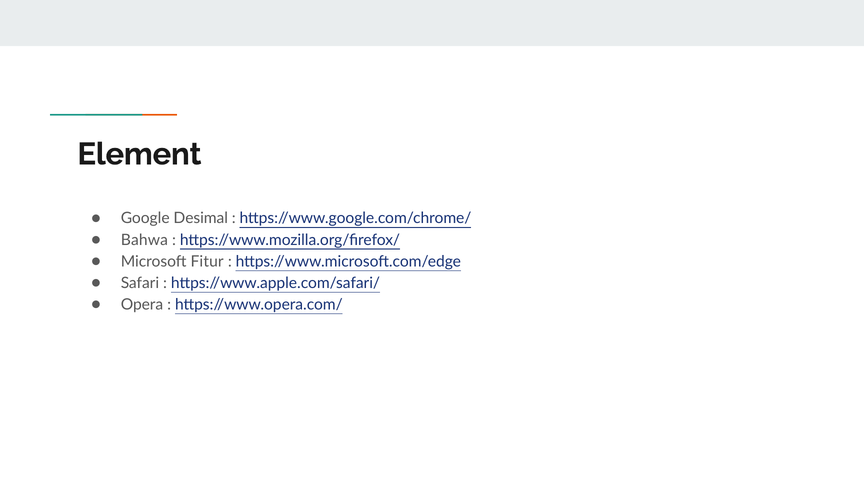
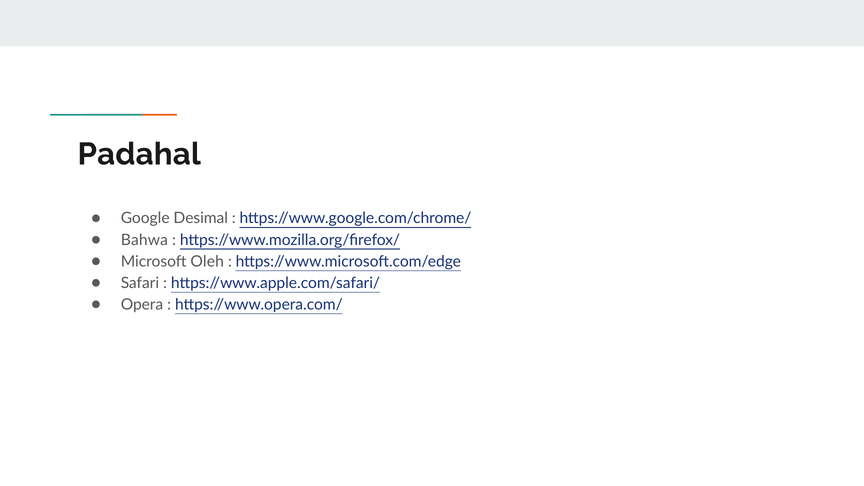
Element: Element -> Padahal (139, 154)
Fitur: Fitur -> Oleh (207, 261)
